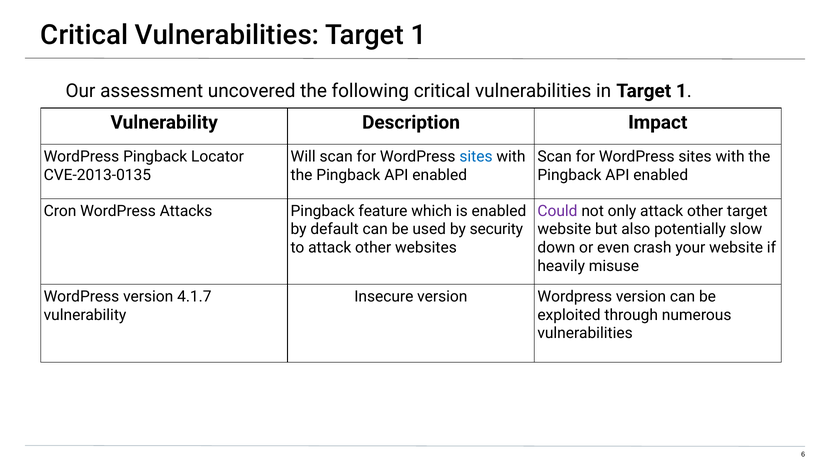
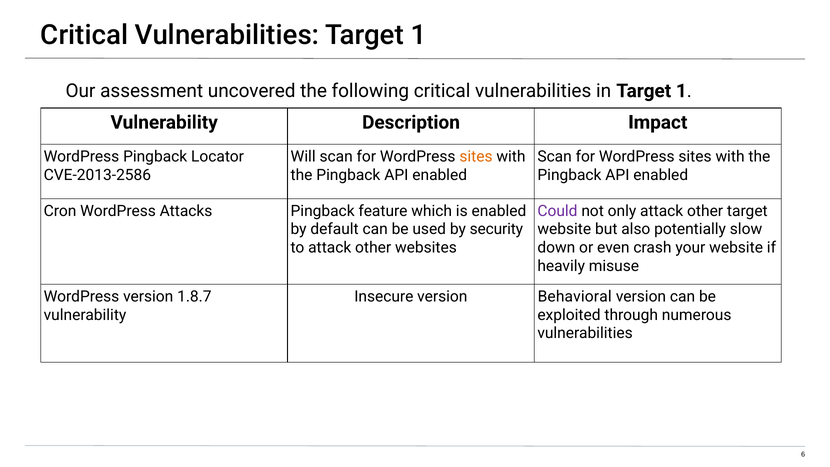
sites colour: blue -> orange (476, 157)
CVE-2013-0135: CVE-2013-0135 -> CVE-2013-2586 (97, 175)
4.1.7: 4.1.7 -> 1.8.7 (194, 297)
version Wordpress: Wordpress -> Behavioral (575, 297)
